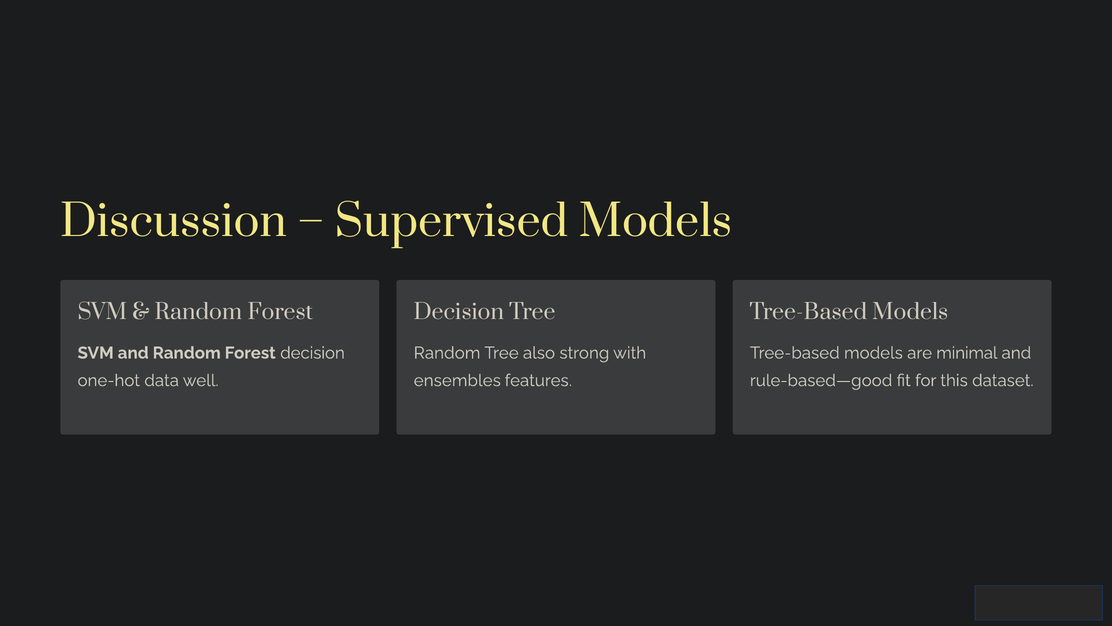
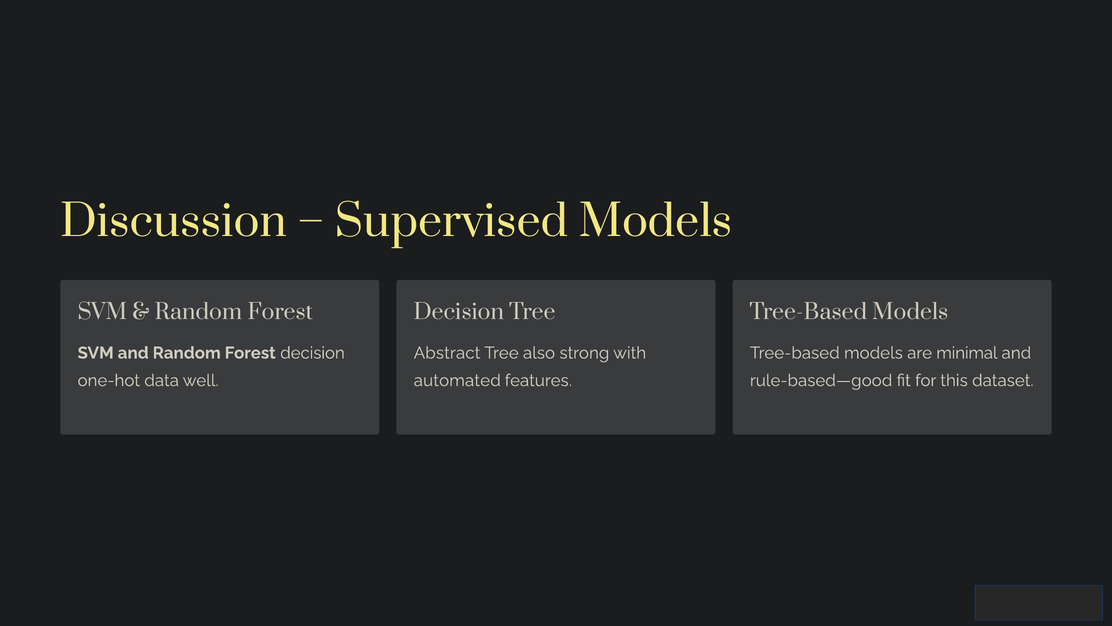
Random: Random -> Abstract (447, 353)
ensembles: ensembles -> automated (457, 380)
